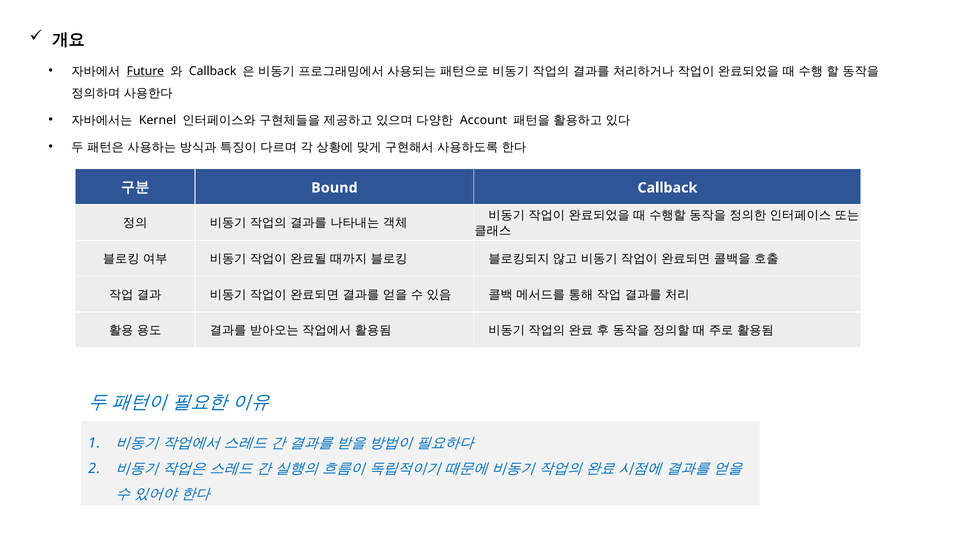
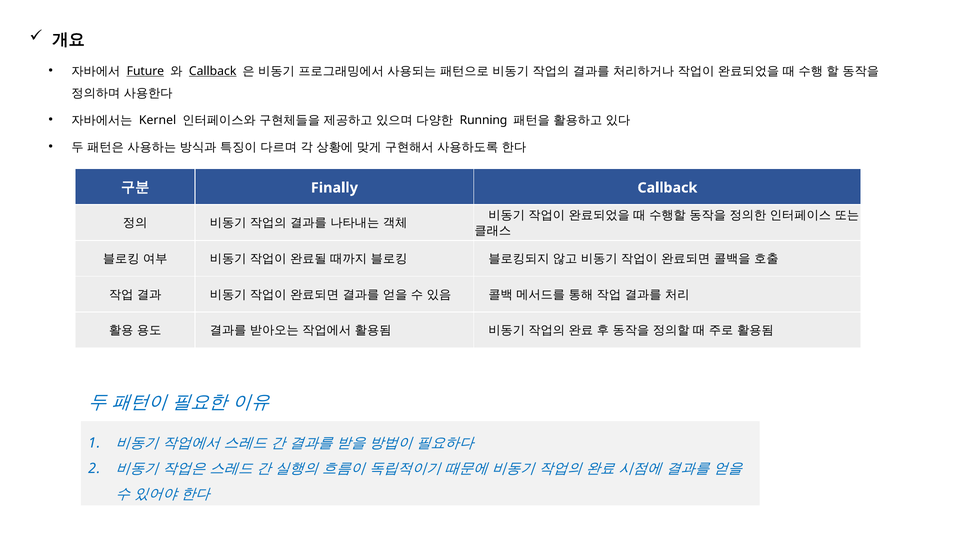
Callback underline: none -> present (213, 71)
Account: Account -> Running (484, 120)
Bound: Bound -> Finally (334, 188)
